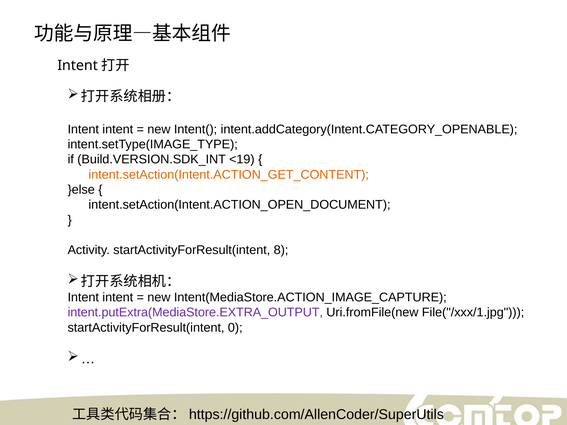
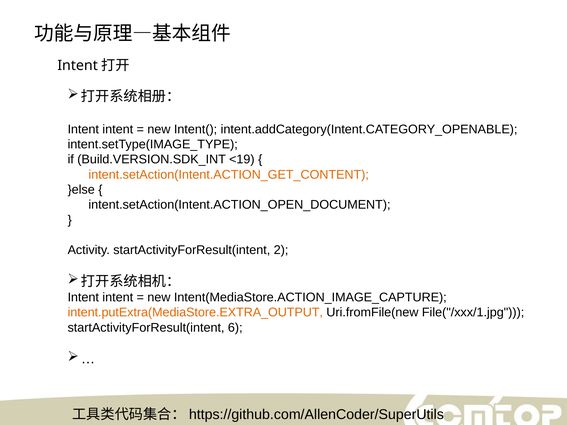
8: 8 -> 2 (281, 250)
intent.putExtra(MediaStore.EXTRA_OUTPUT colour: purple -> orange (195, 313)
0: 0 -> 6 (235, 328)
